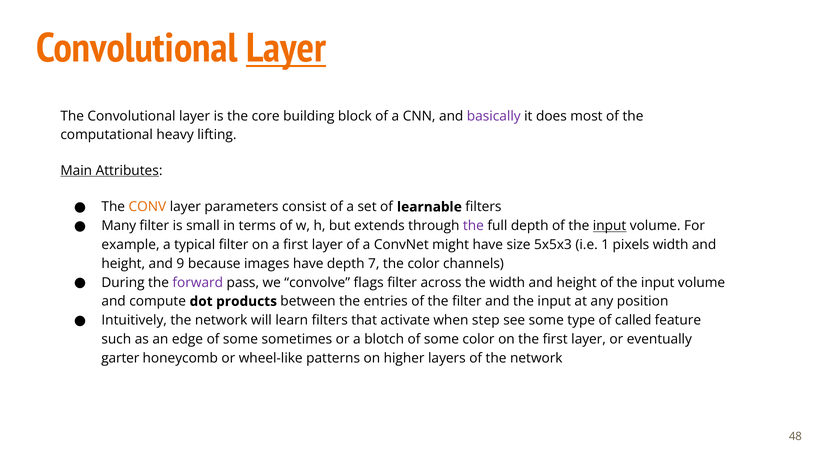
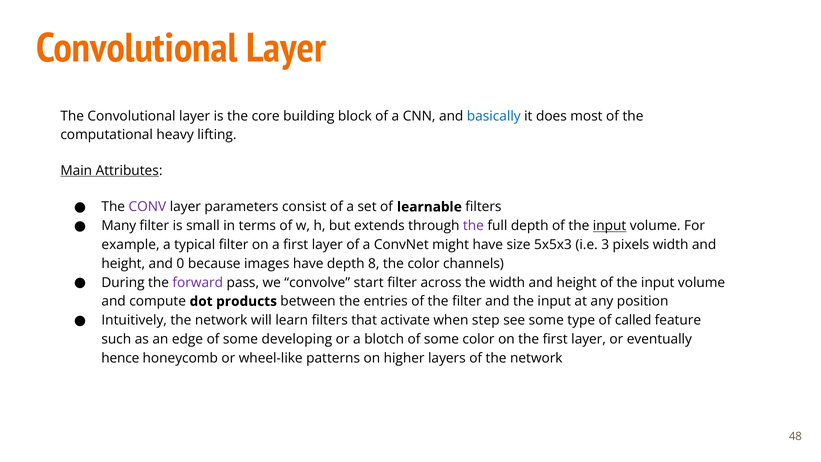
Layer underline: present -> none (286, 48)
basically colour: purple -> blue (494, 116)
CONV colour: orange -> purple (147, 207)
1: 1 -> 3 (605, 245)
9: 9 -> 0 (180, 264)
7: 7 -> 8 (374, 264)
flags: flags -> start (369, 282)
sometimes: sometimes -> developing (297, 339)
garter: garter -> hence (120, 358)
